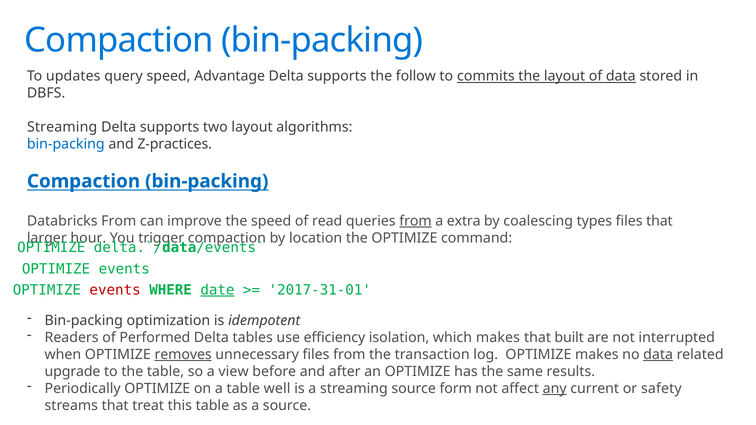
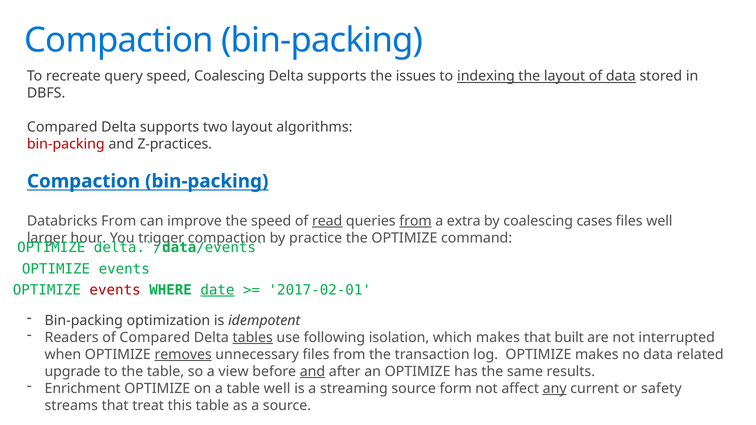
updates: updates -> recreate (73, 76)
speed Advantage: Advantage -> Coalescing (230, 76)
follow: follow -> issues (416, 76)
commits: commits -> indexing (486, 76)
Streaming: Streaming -> Compared (62, 127)
bin-packing colour: blue -> red (66, 144)
read underline: none -> present (327, 221)
types: types -> cases (594, 221)
files that: that -> well (659, 221)
location: location -> practice (316, 238)
2017-31-01: 2017-31-01 -> 2017-02-01 (320, 290)
of Performed: Performed -> Compared (155, 338)
tables underline: none -> present (253, 338)
efficiency: efficiency -> following (334, 338)
data underline: present -> none (658, 355)
and underline: none -> present (312, 372)
Periodically: Periodically -> Enrichment (83, 389)
